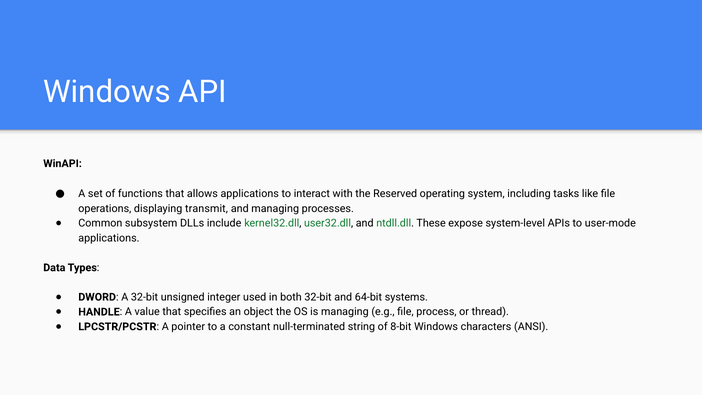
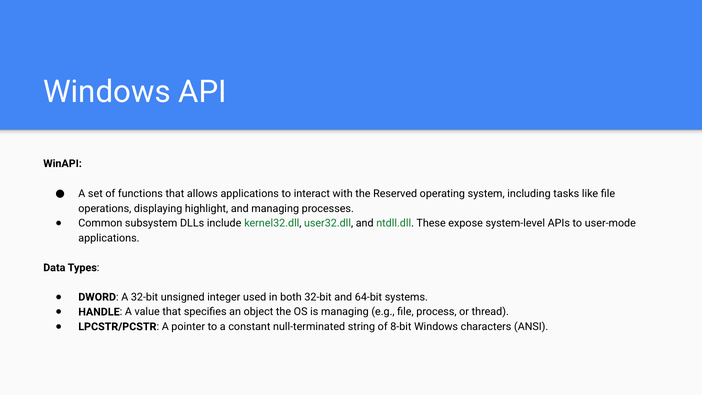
transmit: transmit -> highlight (207, 209)
